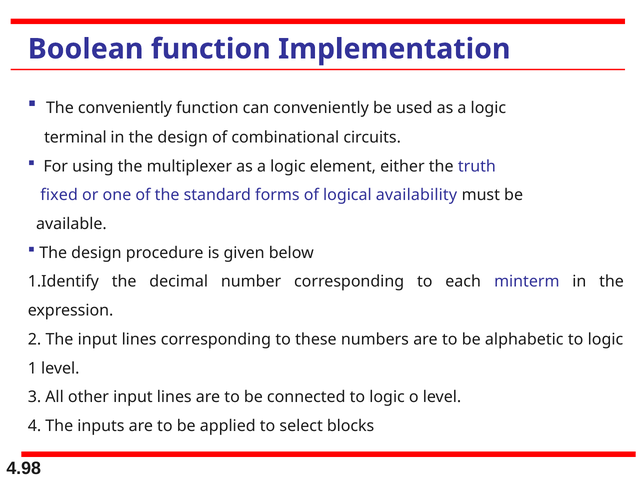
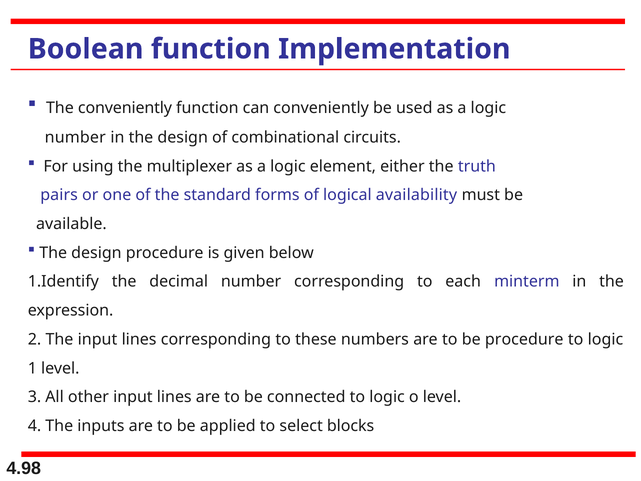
terminal: terminal -> number (75, 137)
fixed: fixed -> pairs (59, 195)
be alphabetic: alphabetic -> procedure (524, 339)
